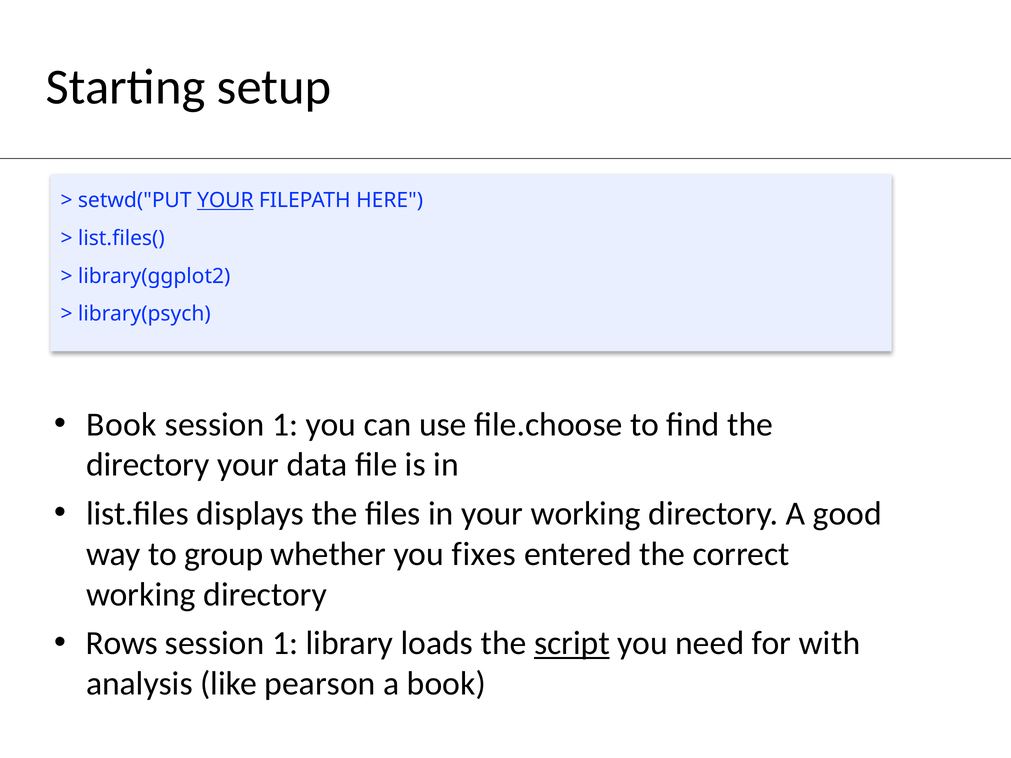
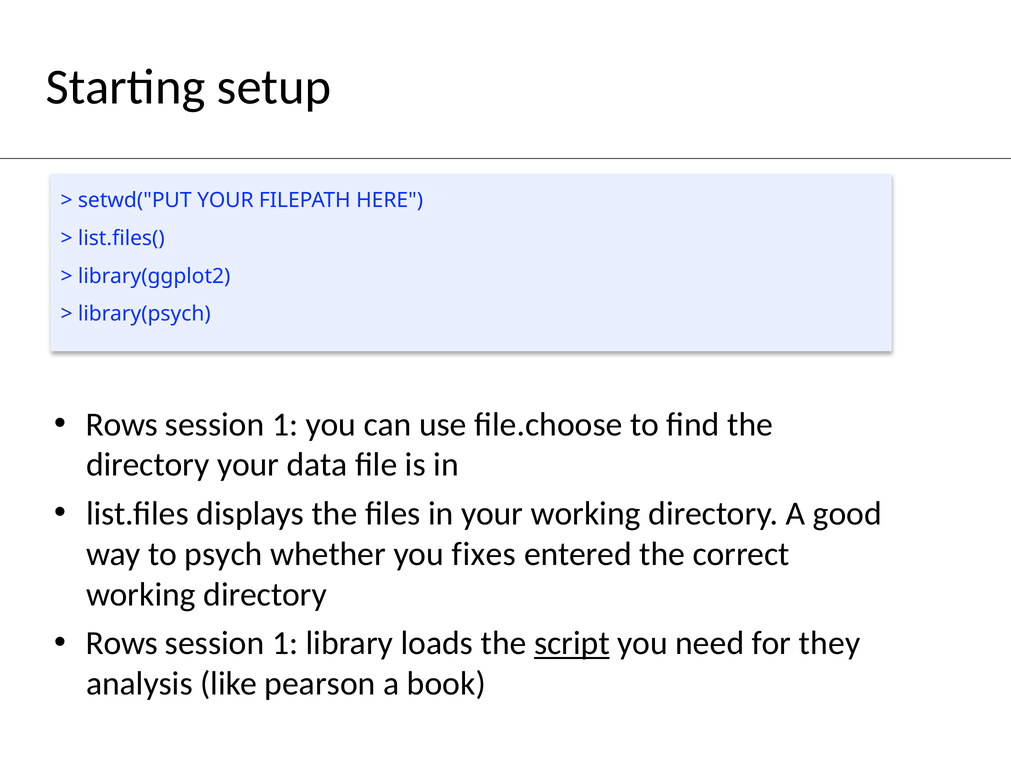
YOUR underline: present -> none (225, 200)
Book: Book -> Rows (122, 425)
group: group -> psych (224, 554)
with: with -> they (829, 644)
